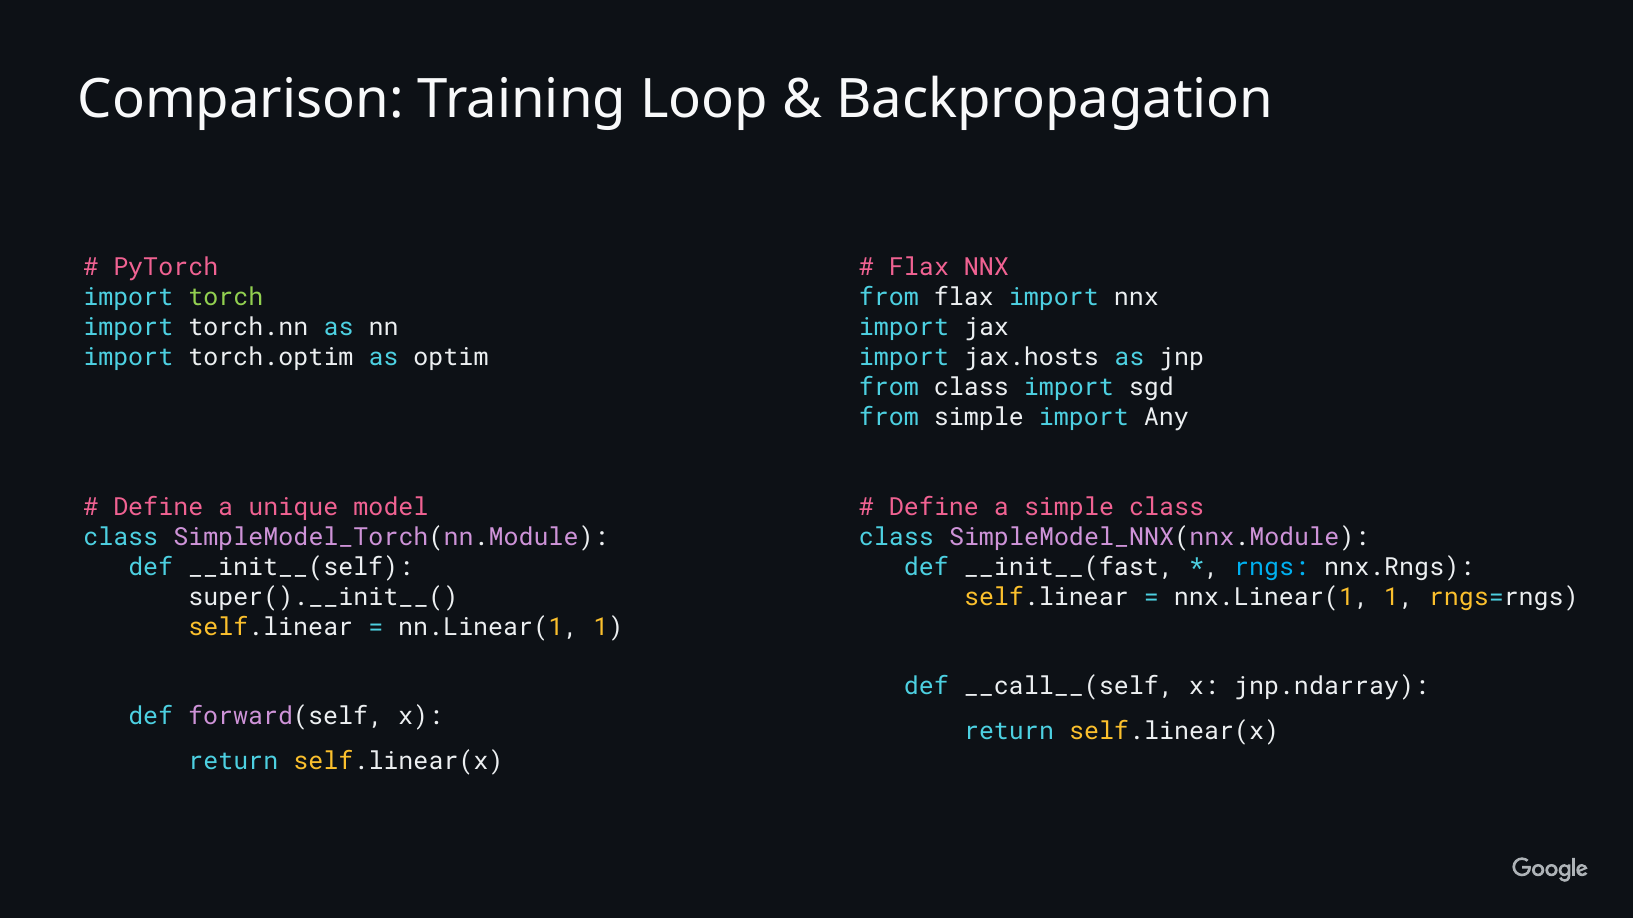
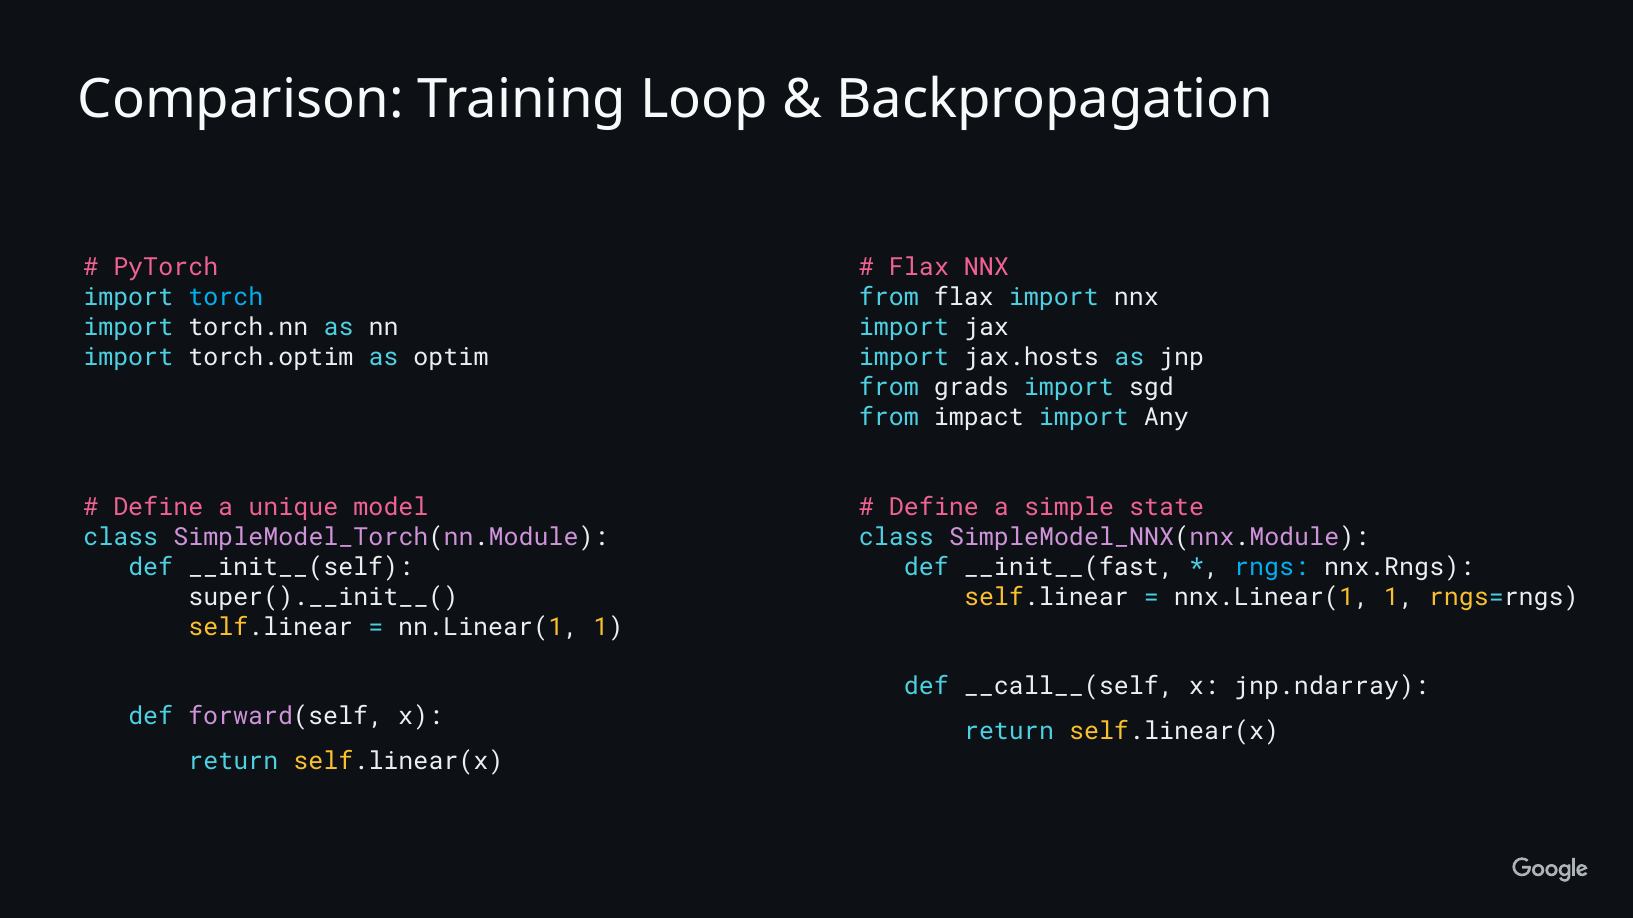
torch colour: light green -> light blue (226, 298)
from class: class -> grads (971, 388)
from simple: simple -> impact (979, 418)
simple class: class -> state (1167, 507)
